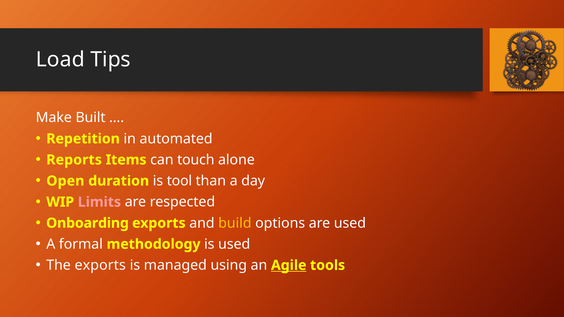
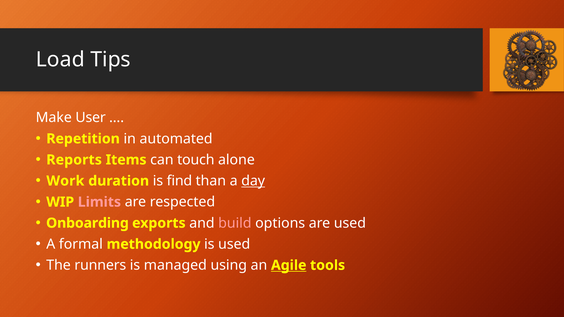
Built: Built -> User (91, 118)
Open: Open -> Work (65, 181)
tool: tool -> find (179, 181)
day underline: none -> present (253, 181)
build colour: yellow -> pink (235, 223)
The exports: exports -> runners (100, 265)
